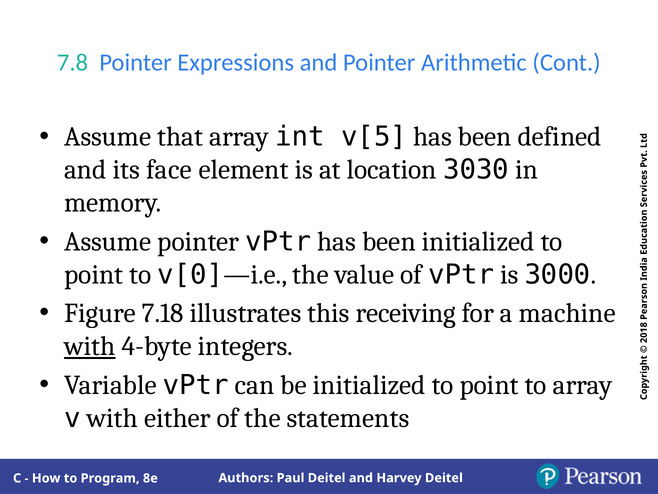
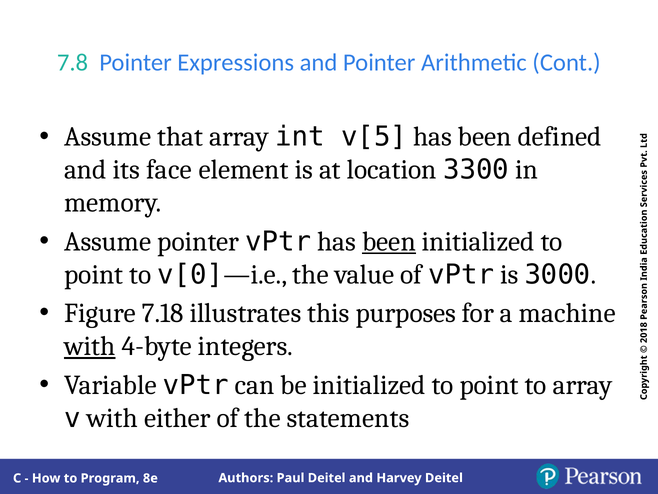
3030: 3030 -> 3300 (476, 170)
been underline: none -> present (389, 241)
receiving: receiving -> purposes (406, 313)
